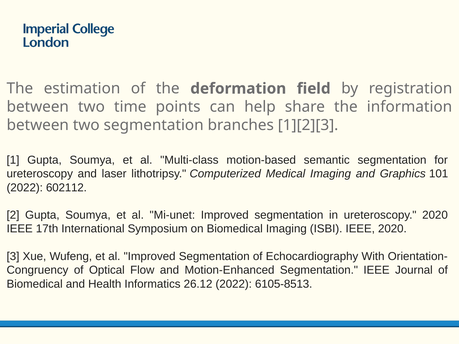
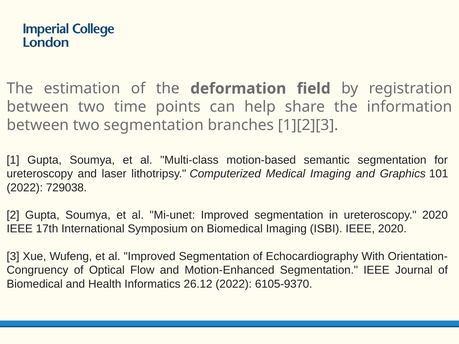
602112: 602112 -> 729038 (66, 188)
6105-8513: 6105-8513 -> 6105-9370 (284, 284)
